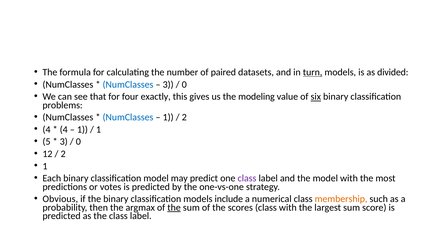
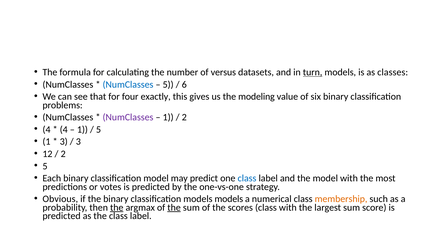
paired: paired -> versus (223, 72)
divided: divided -> classes (393, 72)
3: 3 -> 5 (168, 84)
0: 0 -> 6 (184, 84)
six underline: present -> none (316, 97)
NumClasses colour: blue -> purple (128, 117)
1: 1 -> 5 (99, 130)
5: 5 -> 1 (47, 142)
0: 0 -> 3 (78, 142)
1: 1 -> 5 (45, 166)
class colour: purple -> blue (247, 178)
models include: include -> models (229, 199)
the underline: none -> present (117, 207)
